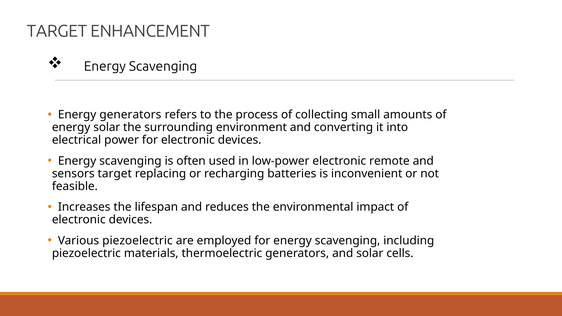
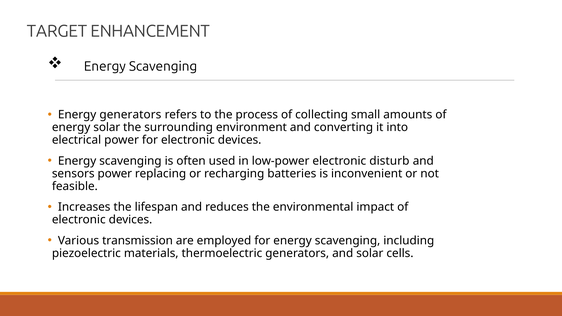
remote: remote -> disturb (389, 161)
sensors target: target -> power (115, 174)
Various piezoelectric: piezoelectric -> transmission (138, 241)
